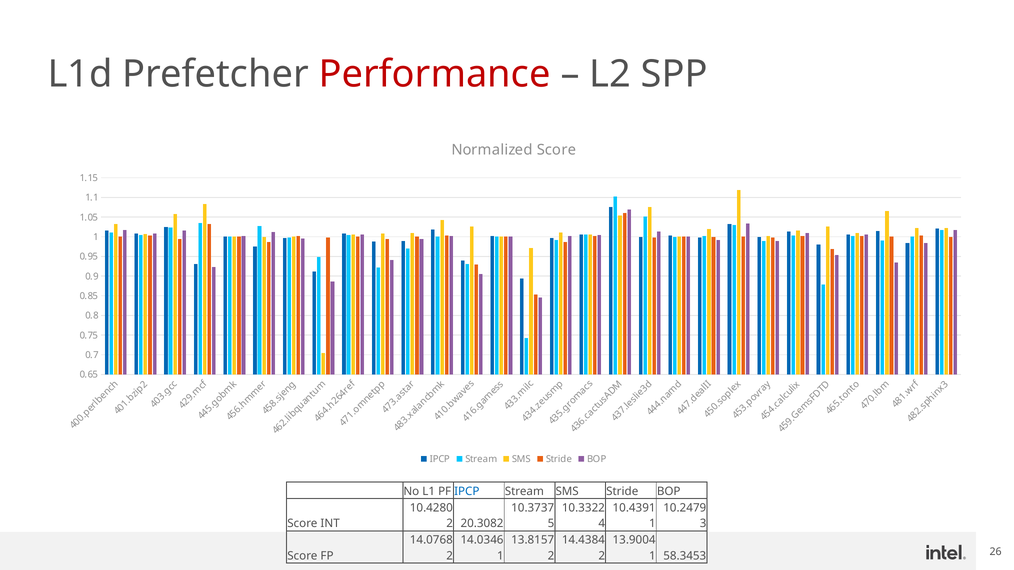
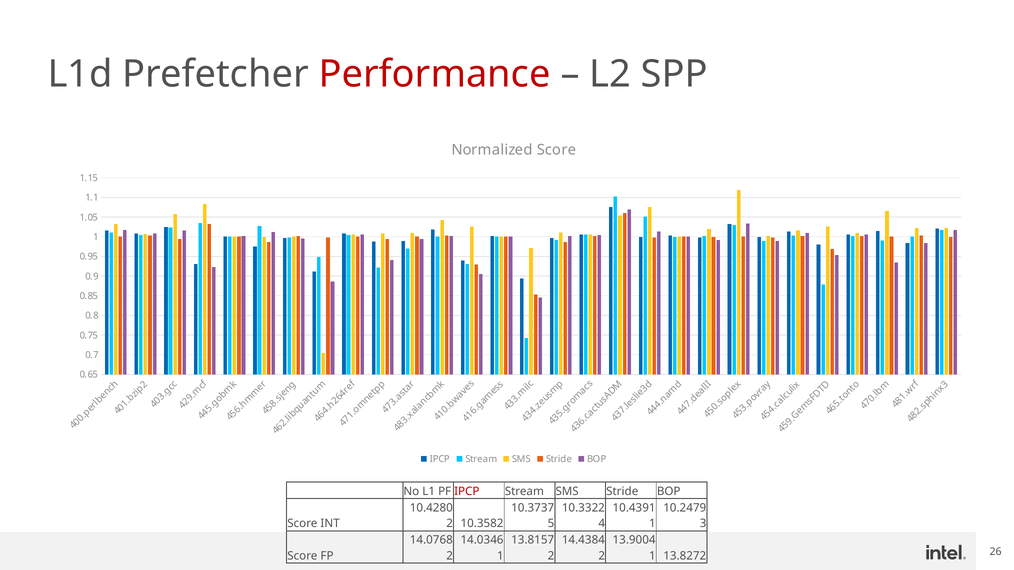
IPCP colour: blue -> red (467, 492)
20.3082: 20.3082 -> 10.3582 (482, 524)
58.3453: 58.3453 -> 13.8272 (685, 556)
